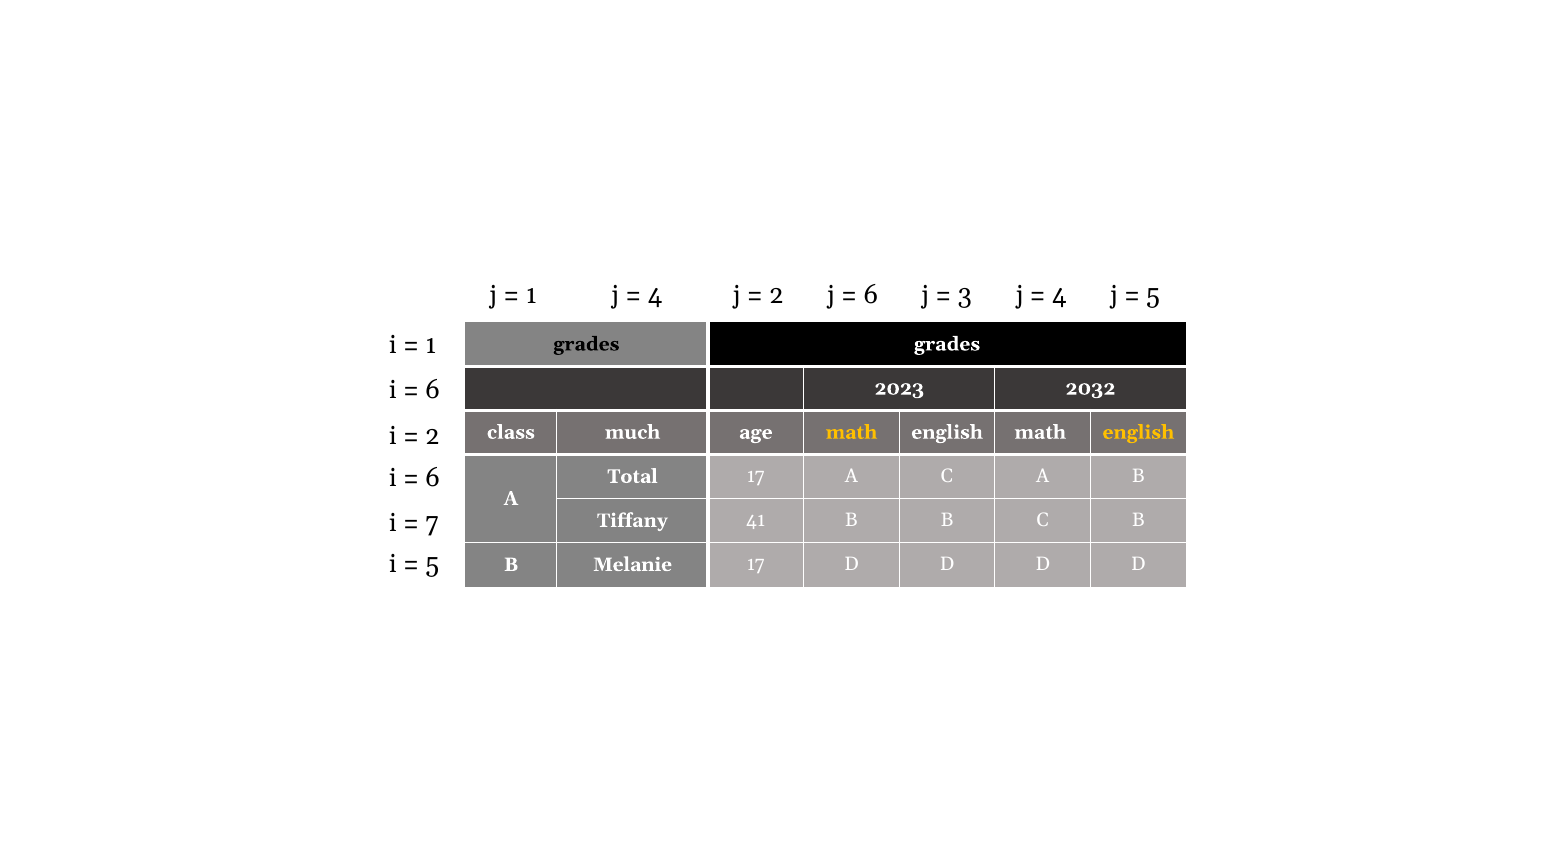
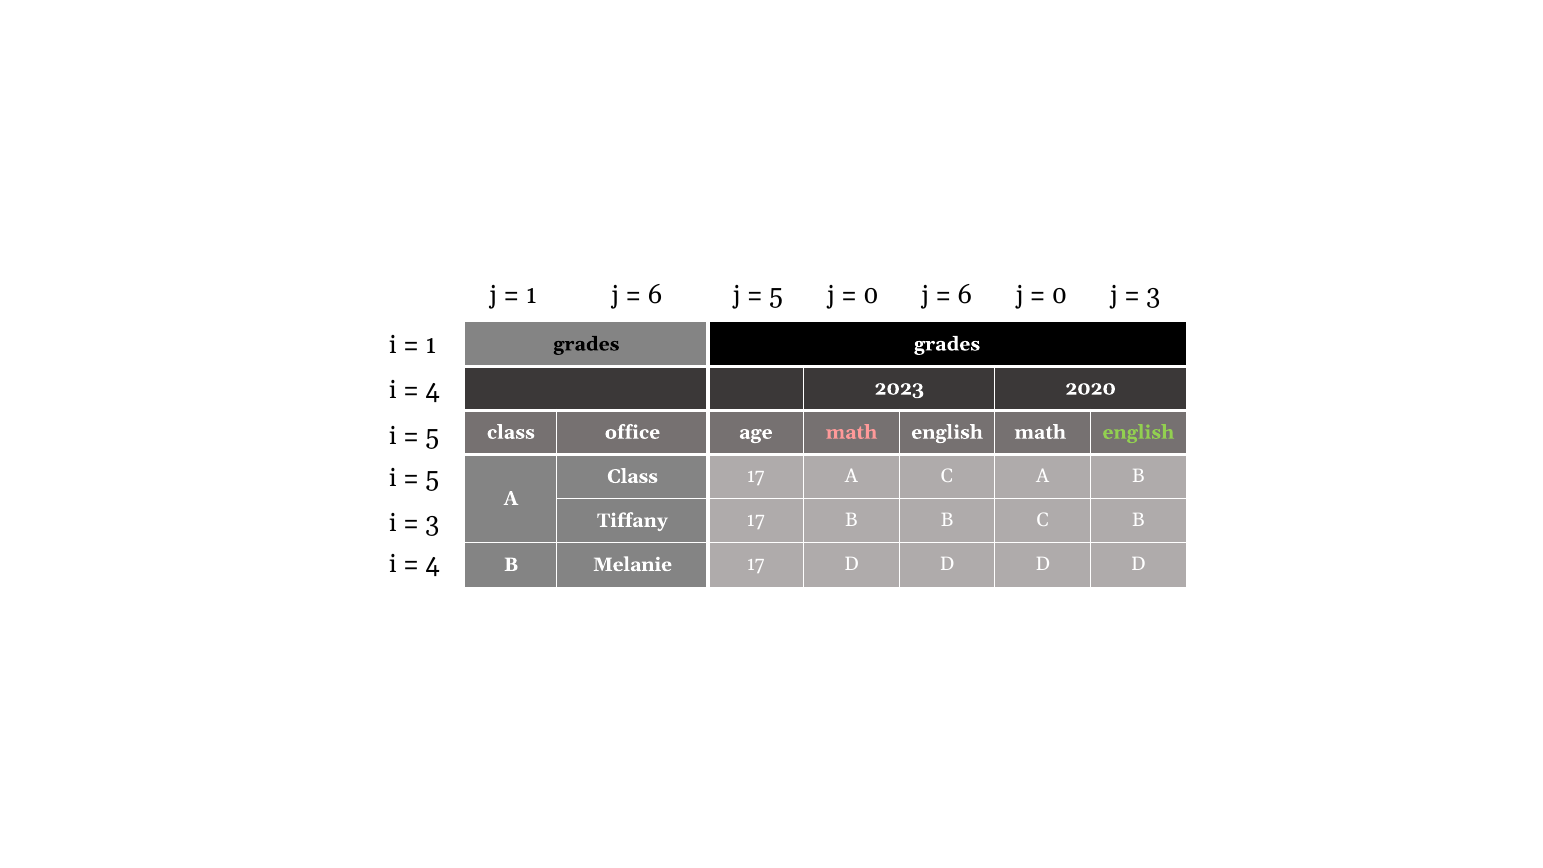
4: 4 -> 6 (655, 295)
2: 2 -> 5 (776, 295)
6: 6 -> 0 (871, 295)
3: 3 -> 6 (965, 295)
4: 4 -> 0 (1060, 295)
5: 5 -> 3 (1153, 295)
2032: 2032 -> 2020 (1091, 388)
6: 6 -> 4 (433, 390)
much: much -> office (632, 432)
math colour: yellow -> pink (851, 432)
english colour: yellow -> light green (1138, 432)
2: 2 -> 5 (432, 436)
Total: Total -> Class (633, 476)
6: 6 -> 5 (433, 478)
Tiffany 41: 41 -> 17 (756, 520)
7: 7 -> 3 (432, 523)
5: 5 -> 4 (433, 564)
